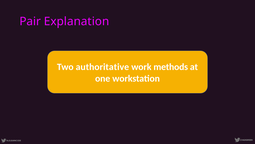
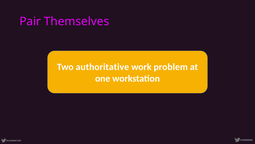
Explanation: Explanation -> Themselves (77, 21)
methods: methods -> problem (171, 67)
